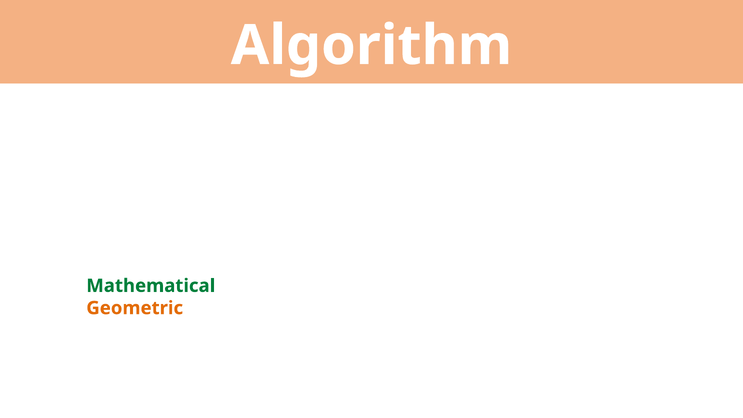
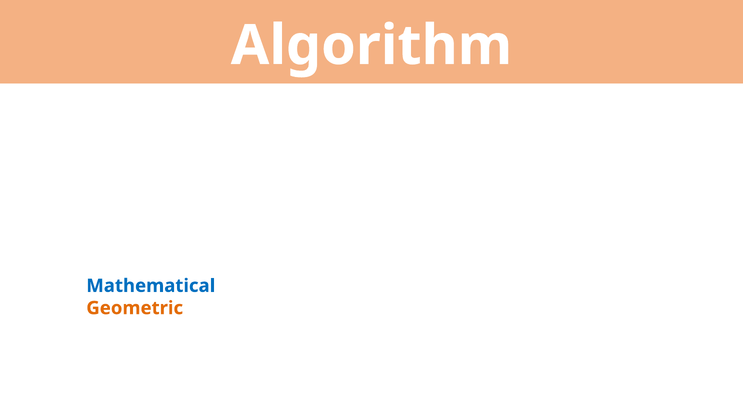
Mathematical colour: green -> blue (151, 286)
